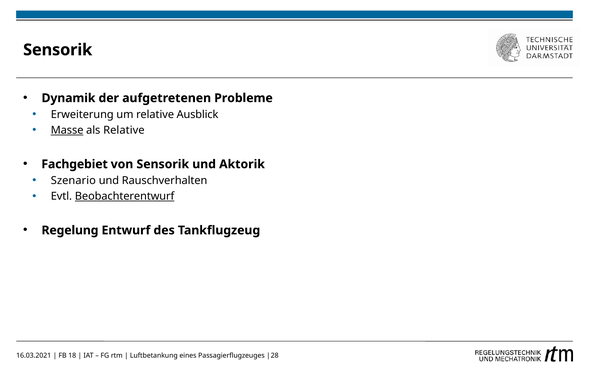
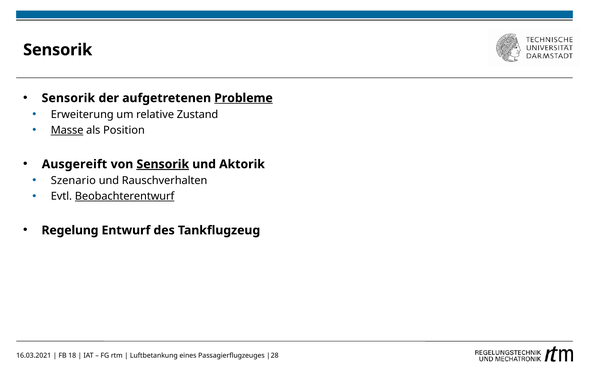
Dynamik: Dynamik -> Sensorik (68, 98)
Probleme underline: none -> present (243, 98)
Ausblick: Ausblick -> Zustand (198, 115)
als Relative: Relative -> Position (124, 130)
Fachgebiet: Fachgebiet -> Ausgereift (74, 164)
Sensorik underline: none -> present (163, 164)
